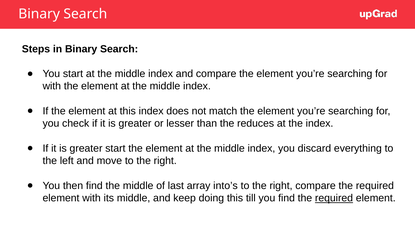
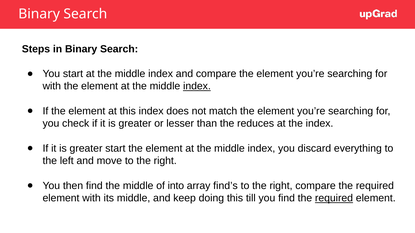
index underline: none -> present (197, 86)
last: last -> into (176, 186)
into’s: into’s -> find’s (225, 186)
